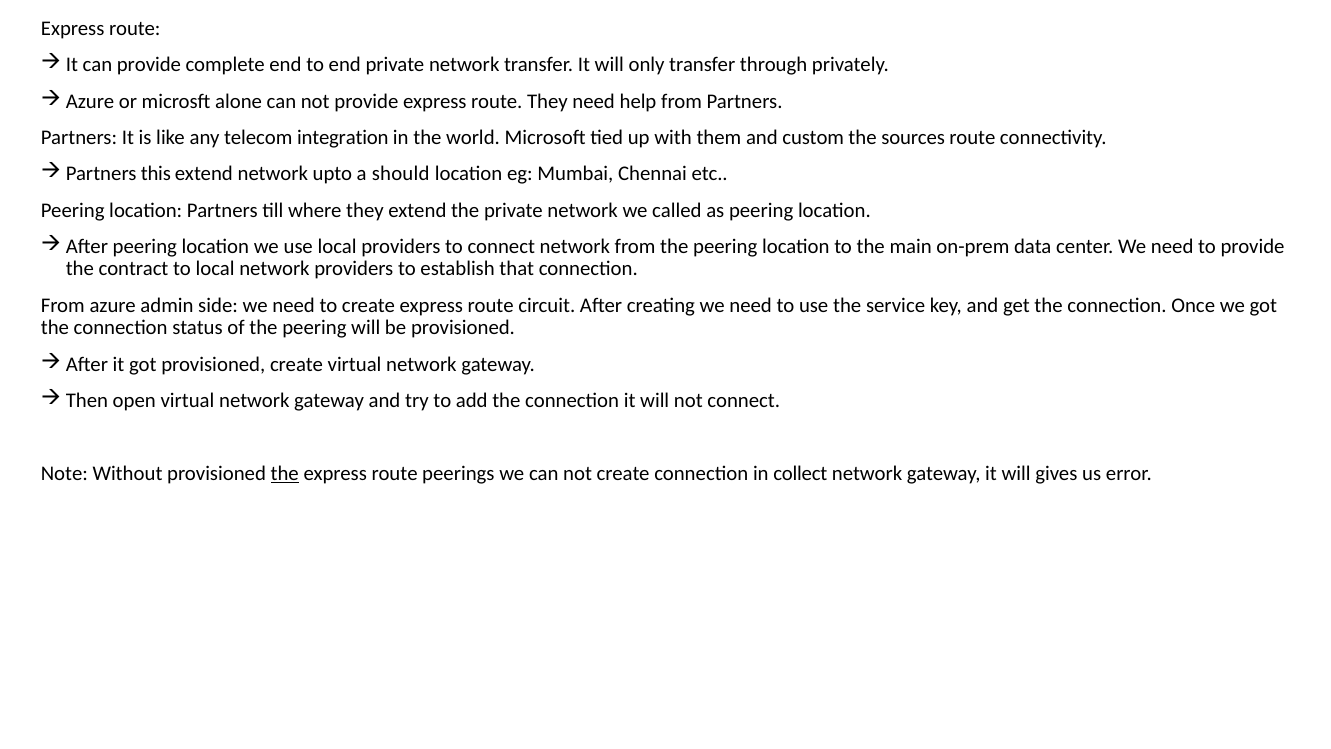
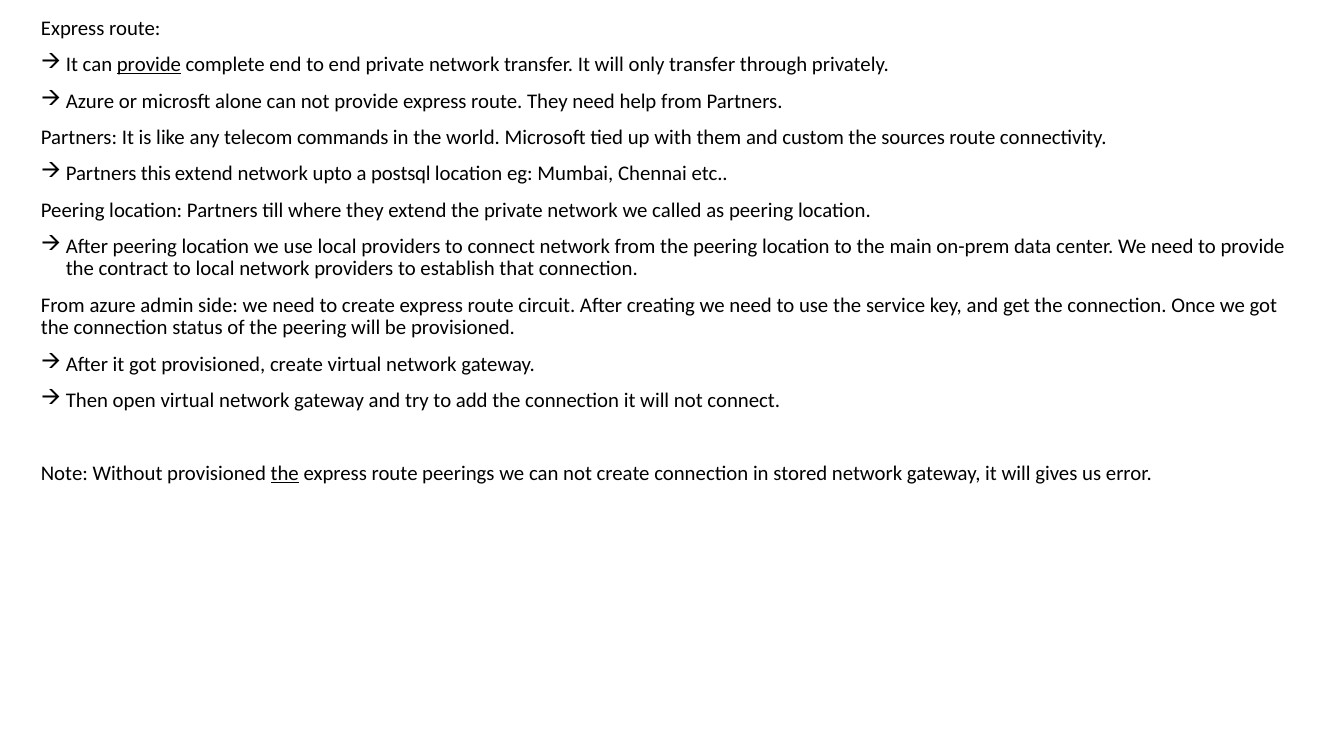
provide underline: none -> present (149, 65)
integration: integration -> commands (343, 137)
should: should -> postsql (401, 174)
collect: collect -> stored (800, 473)
